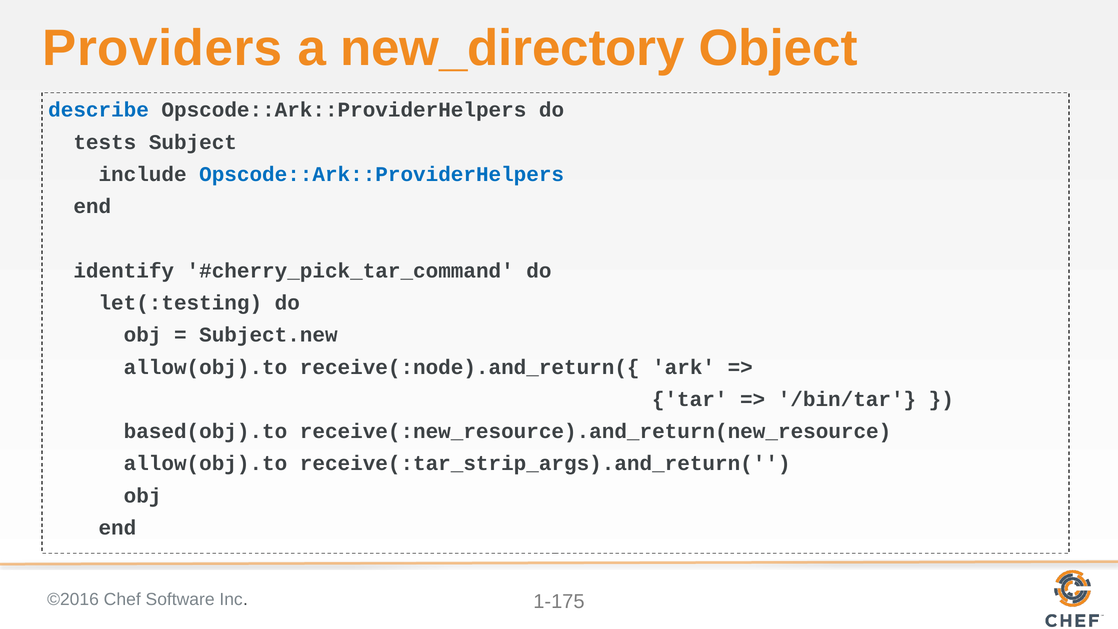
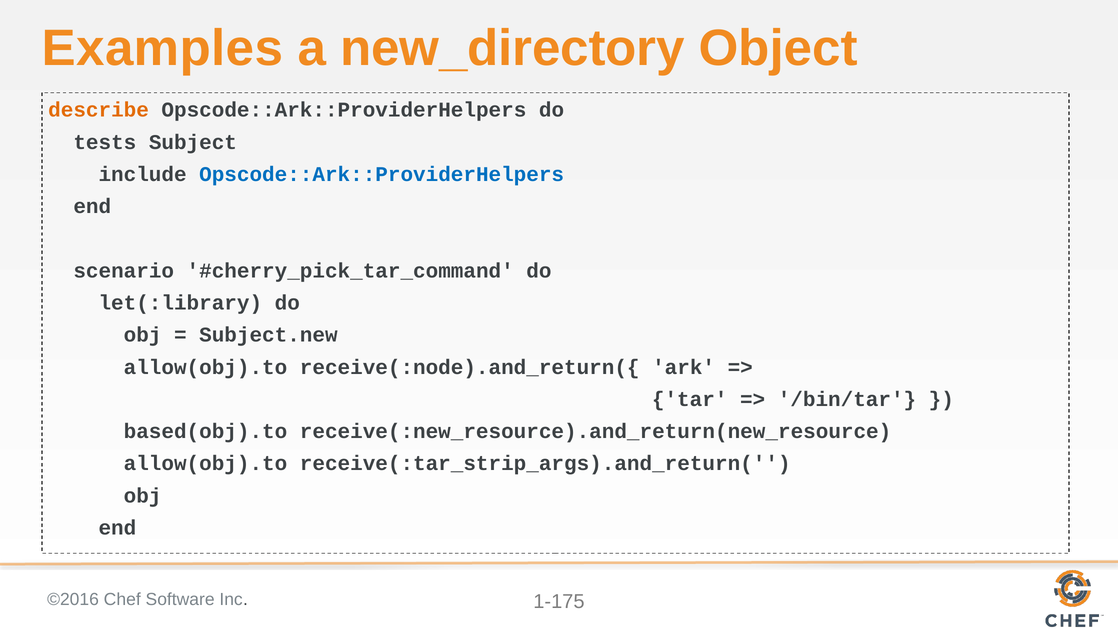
Providers: Providers -> Examples (162, 48)
describe colour: blue -> orange (99, 110)
identify: identify -> scenario (124, 271)
let(:testing: let(:testing -> let(:library (180, 303)
